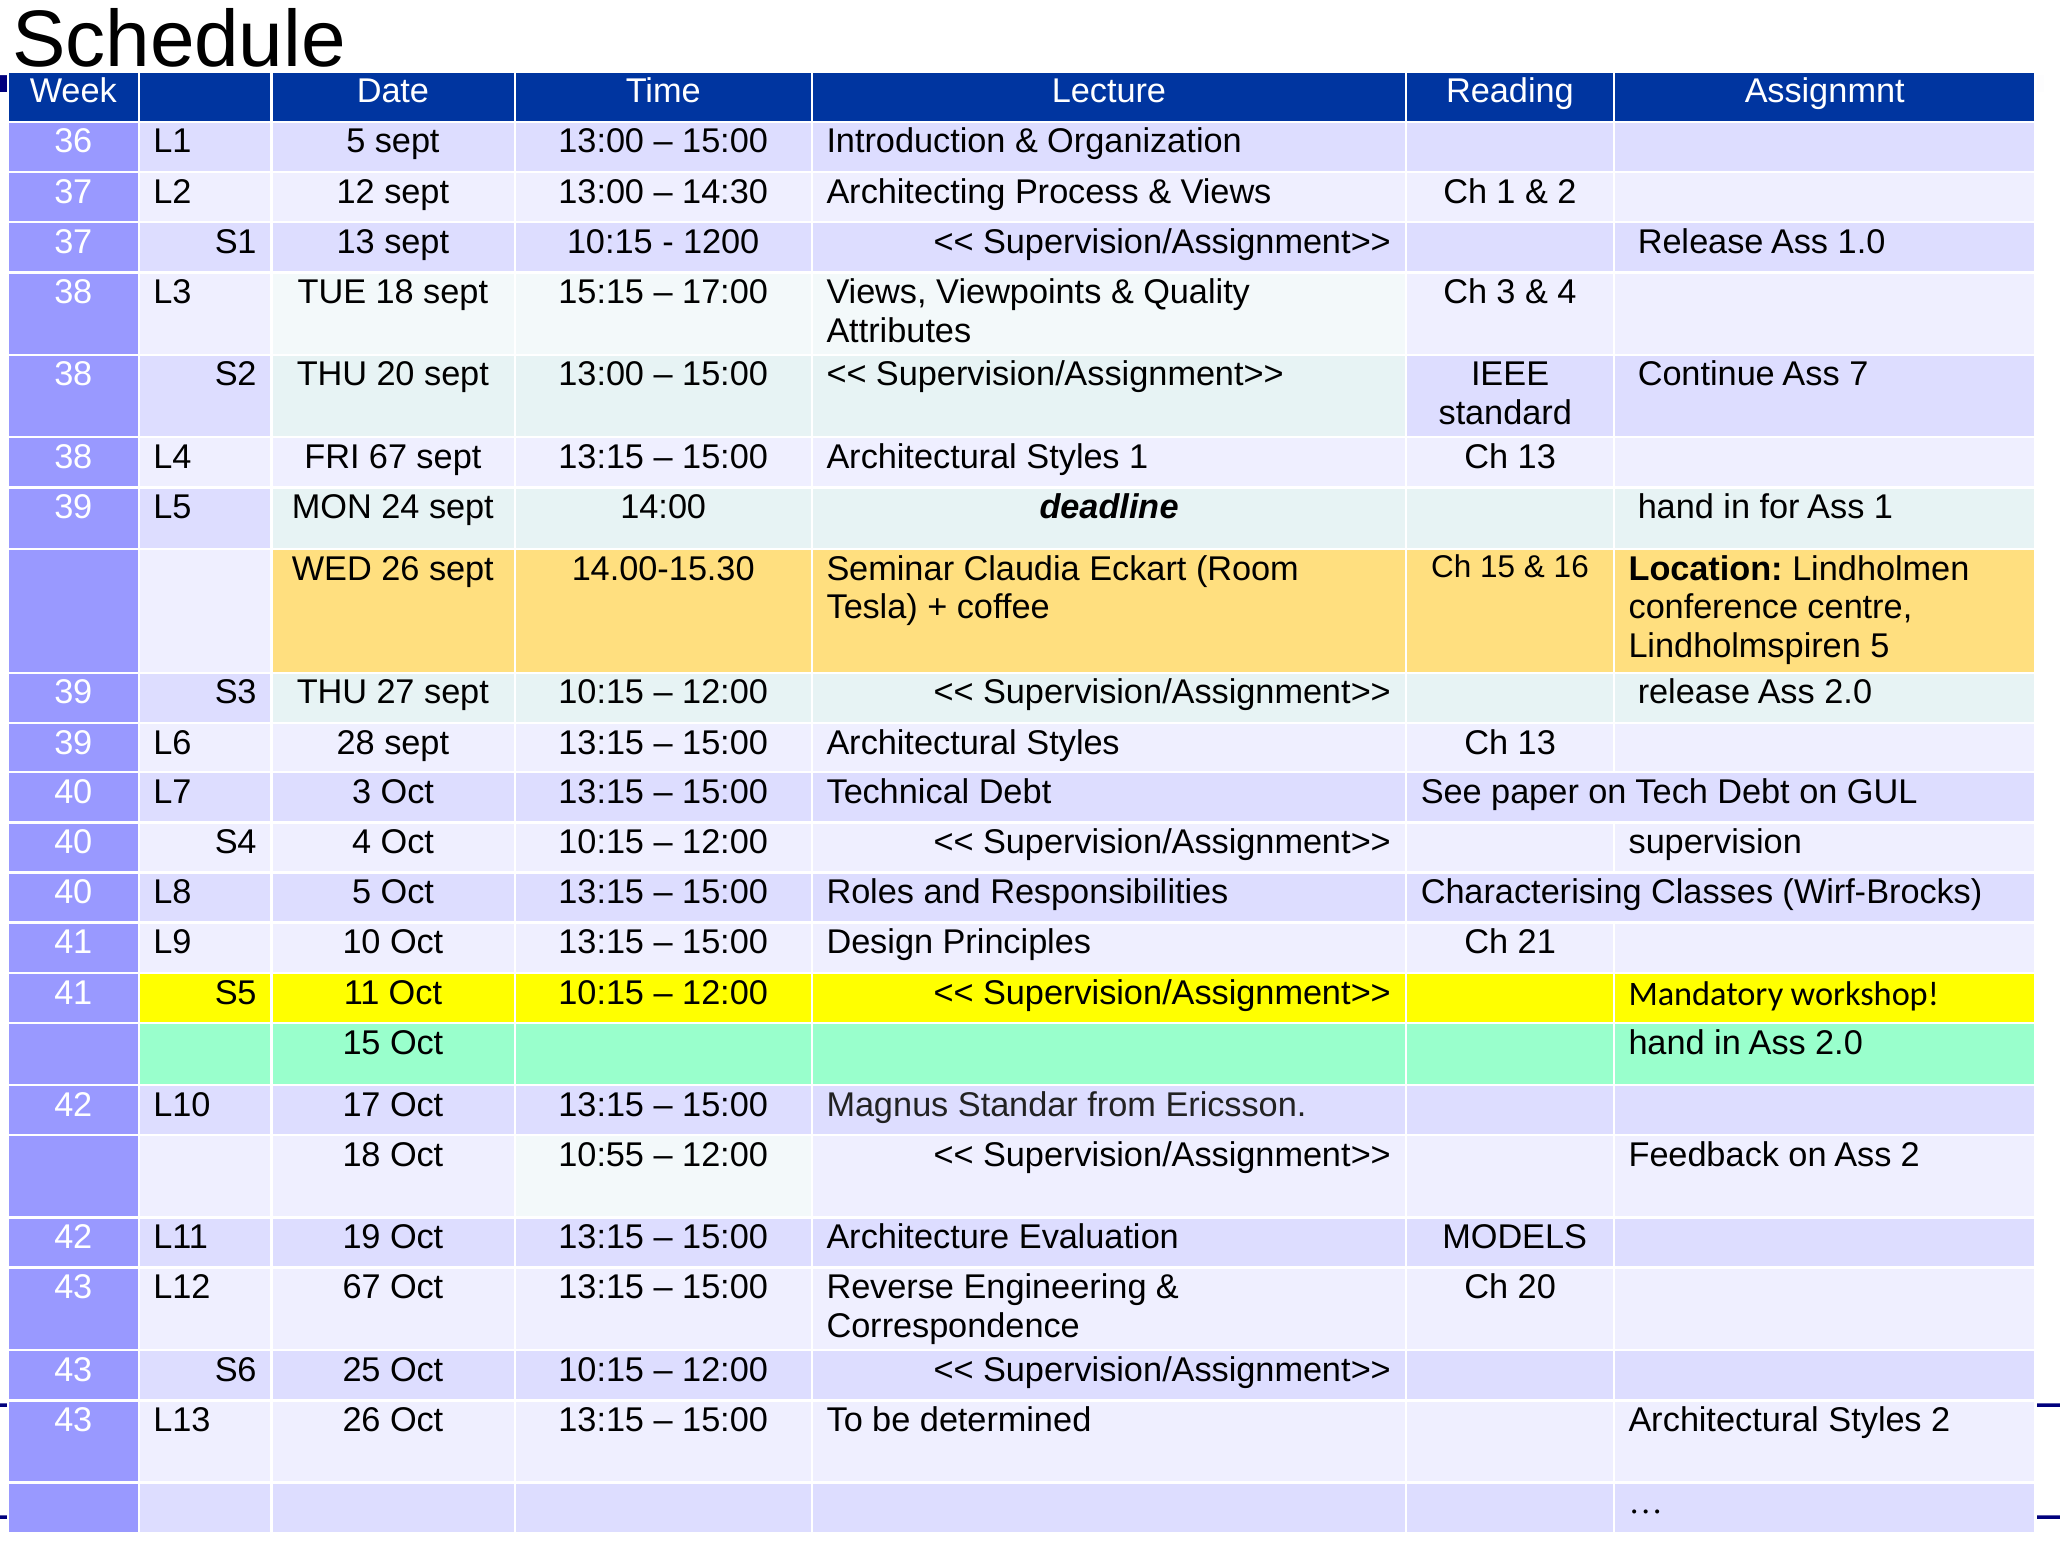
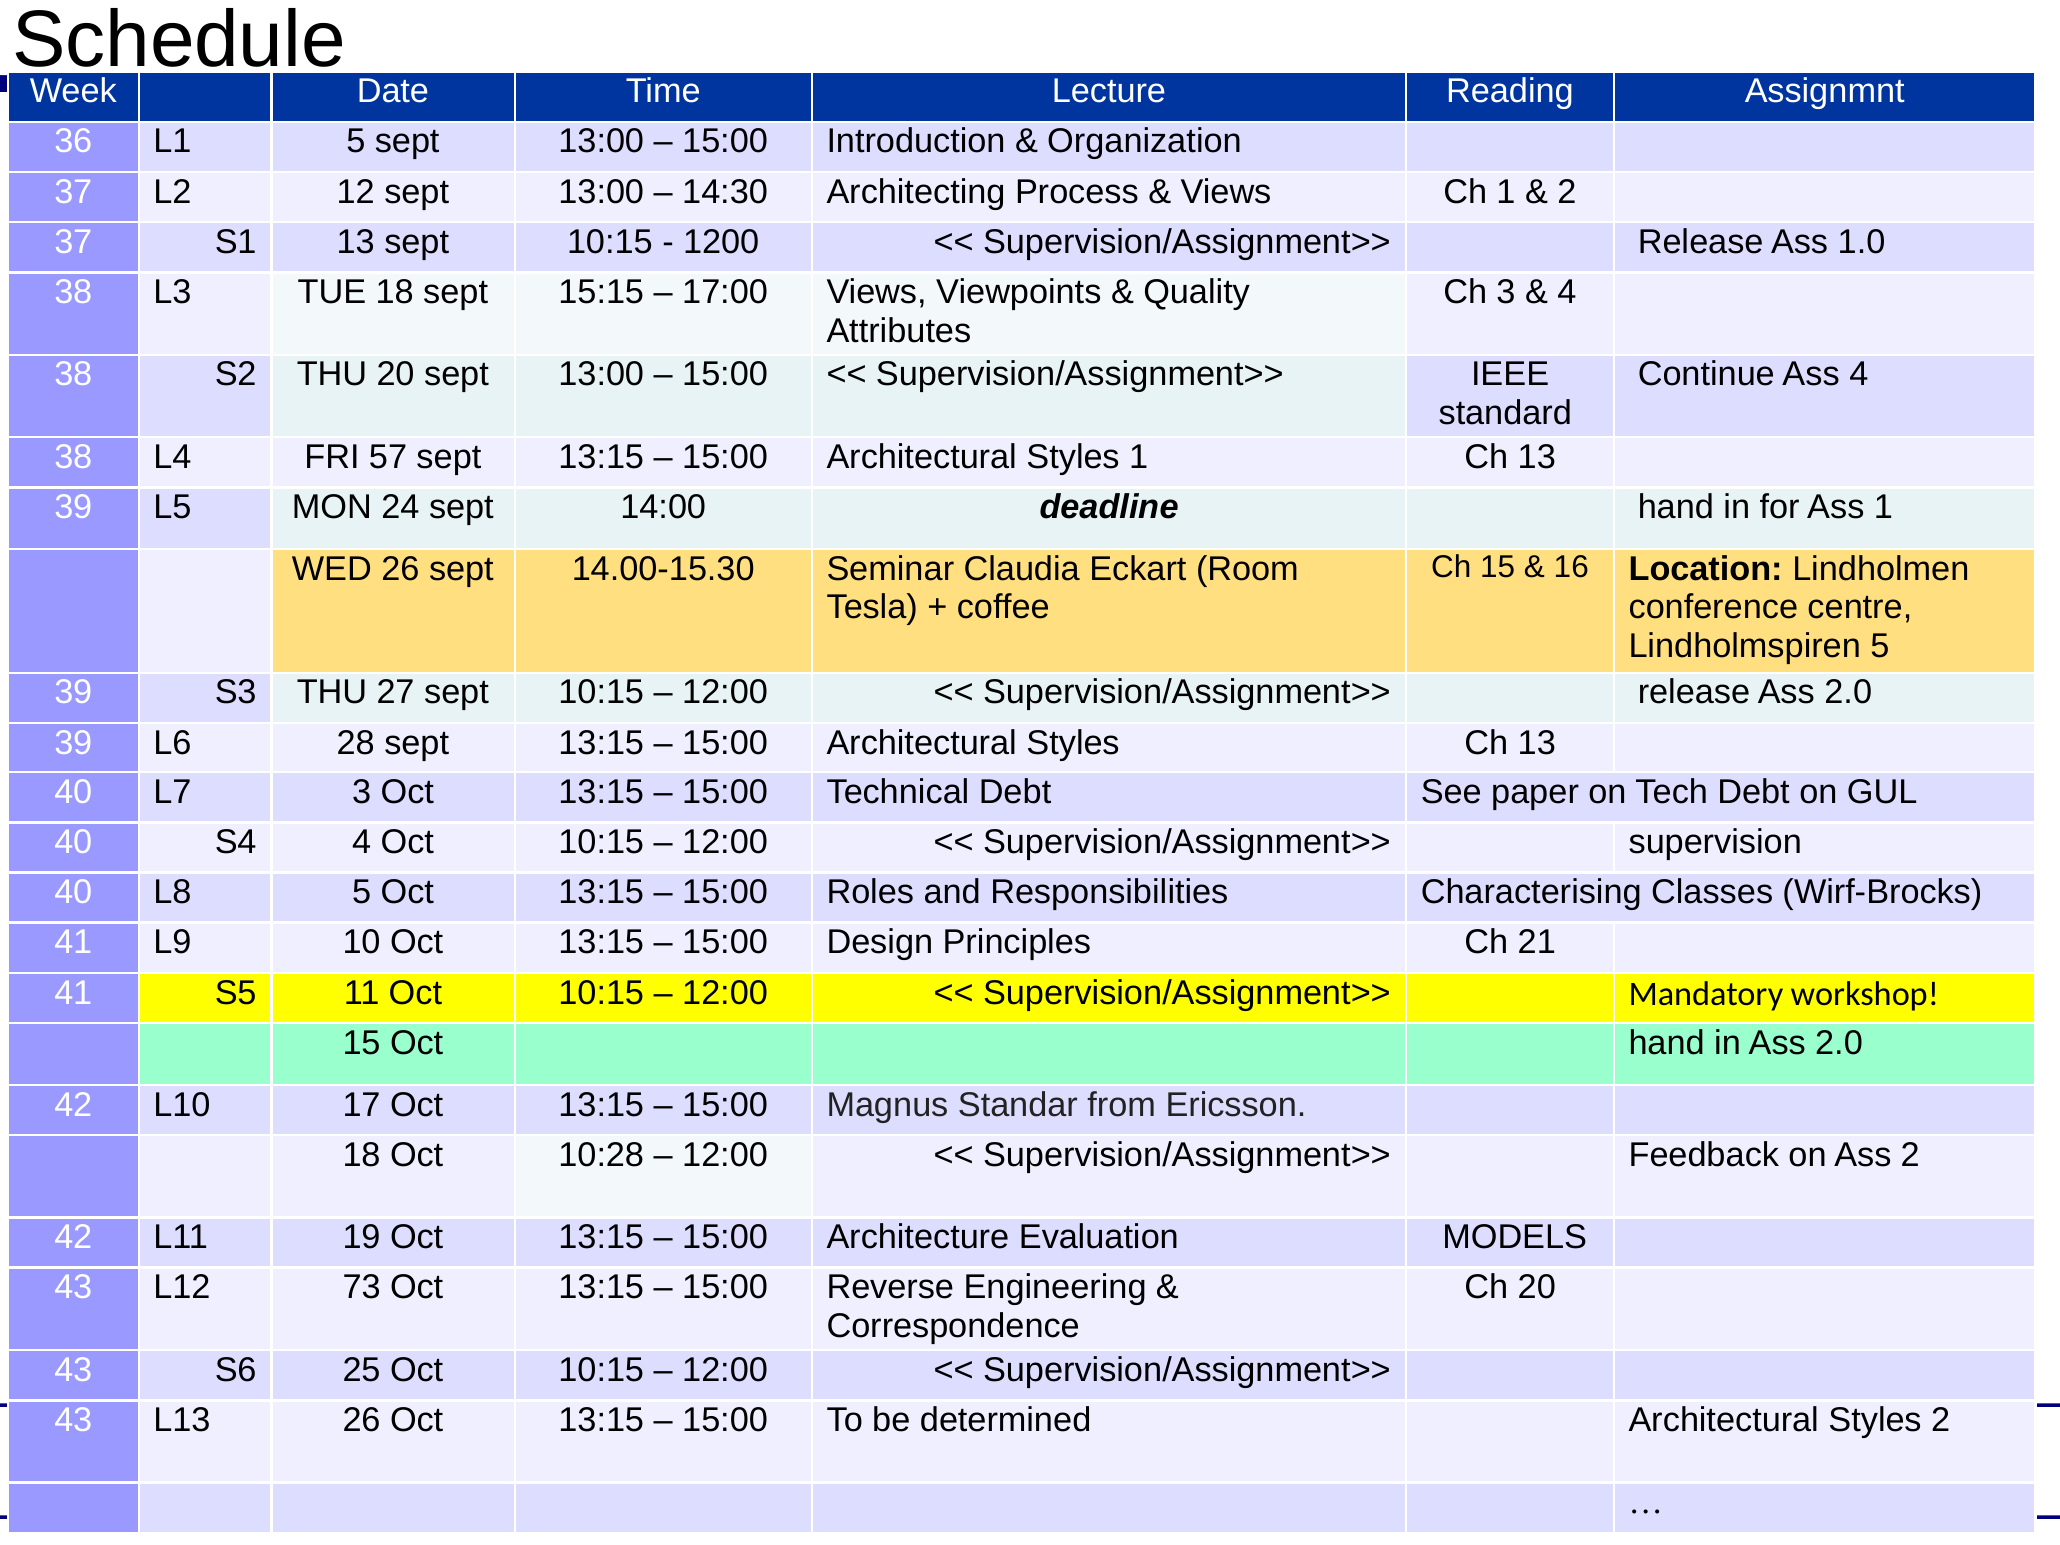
Ass 7: 7 -> 4 (1859, 375)
FRI 67: 67 -> 57 (388, 457)
10:55: 10:55 -> 10:28 (601, 1155)
L12 67: 67 -> 73 (362, 1288)
